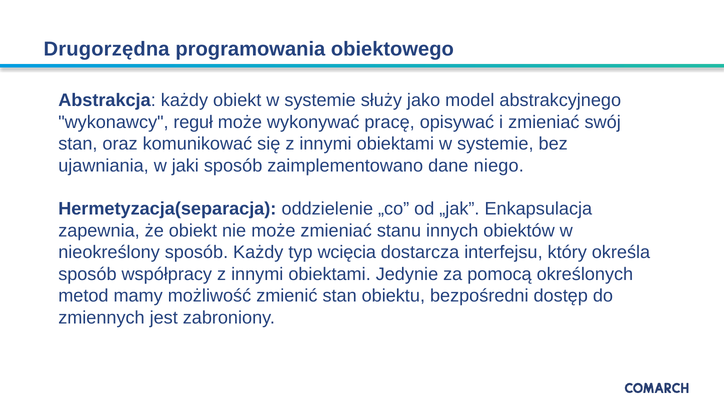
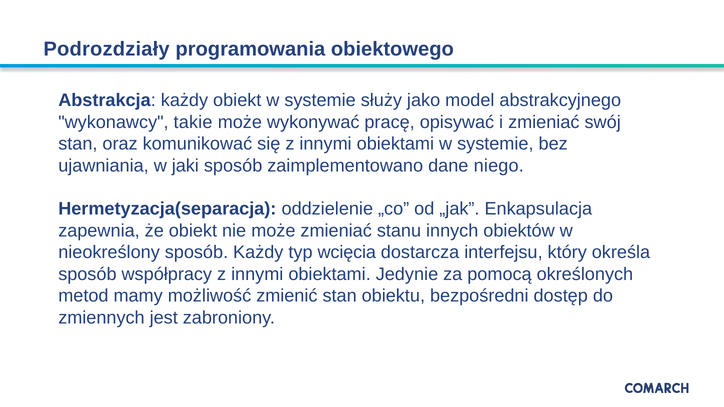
Drugorzędna: Drugorzędna -> Podrozdziały (107, 49)
reguł: reguł -> takie (193, 122)
